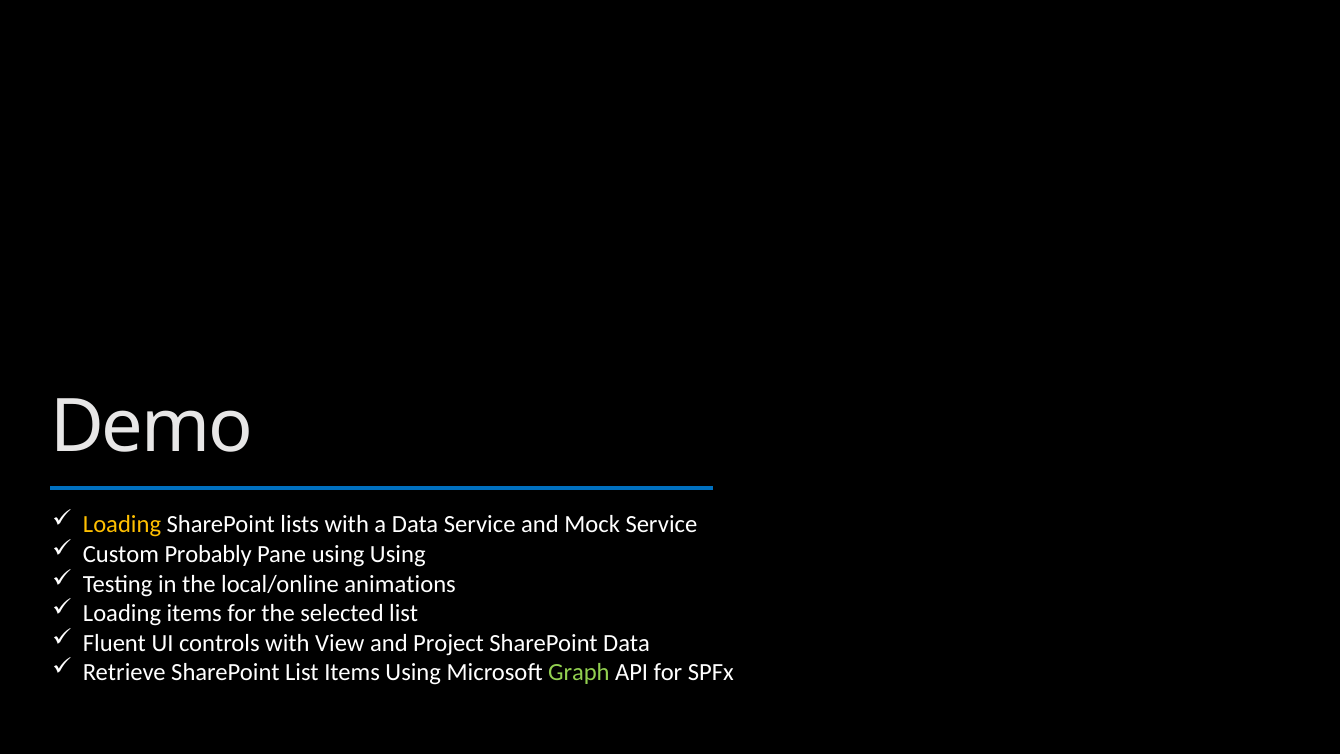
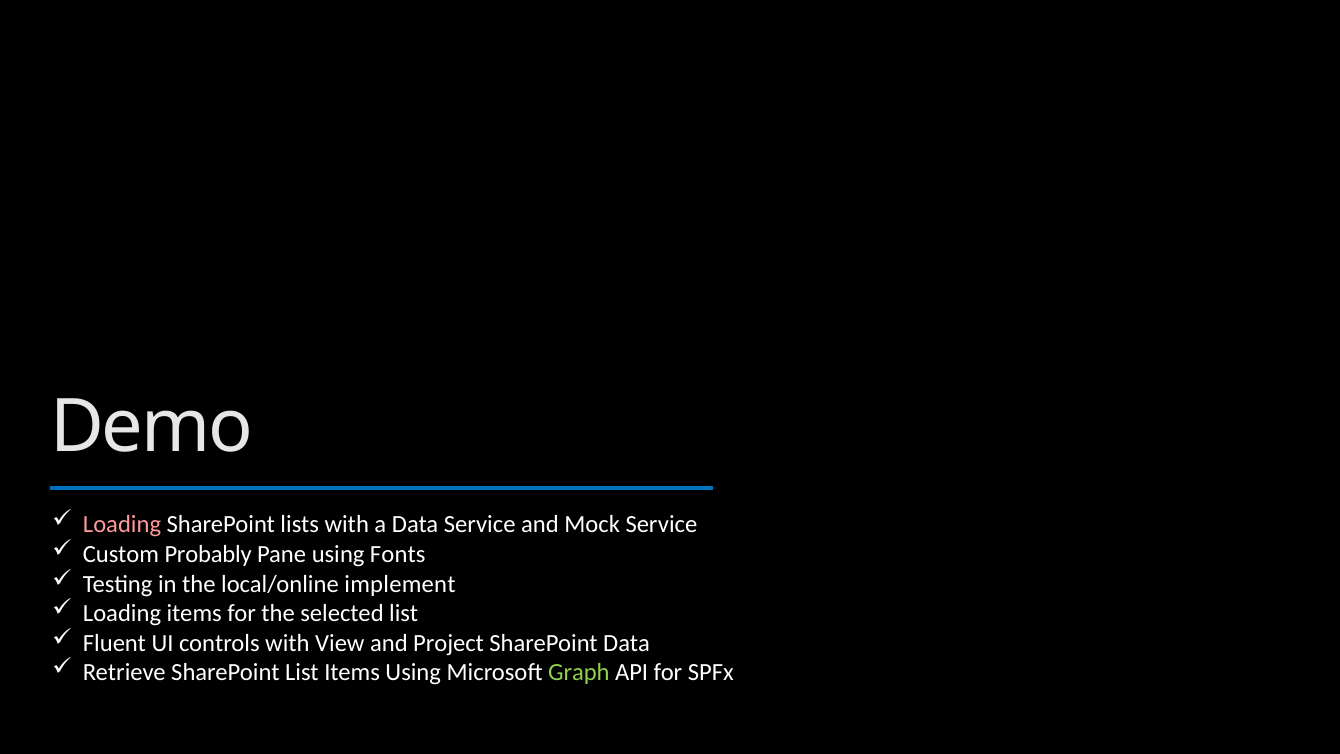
Loading colour: yellow -> pink (122, 525)
using Using: Using -> Fonts (398, 554)
animations: animations -> implement (400, 584)
